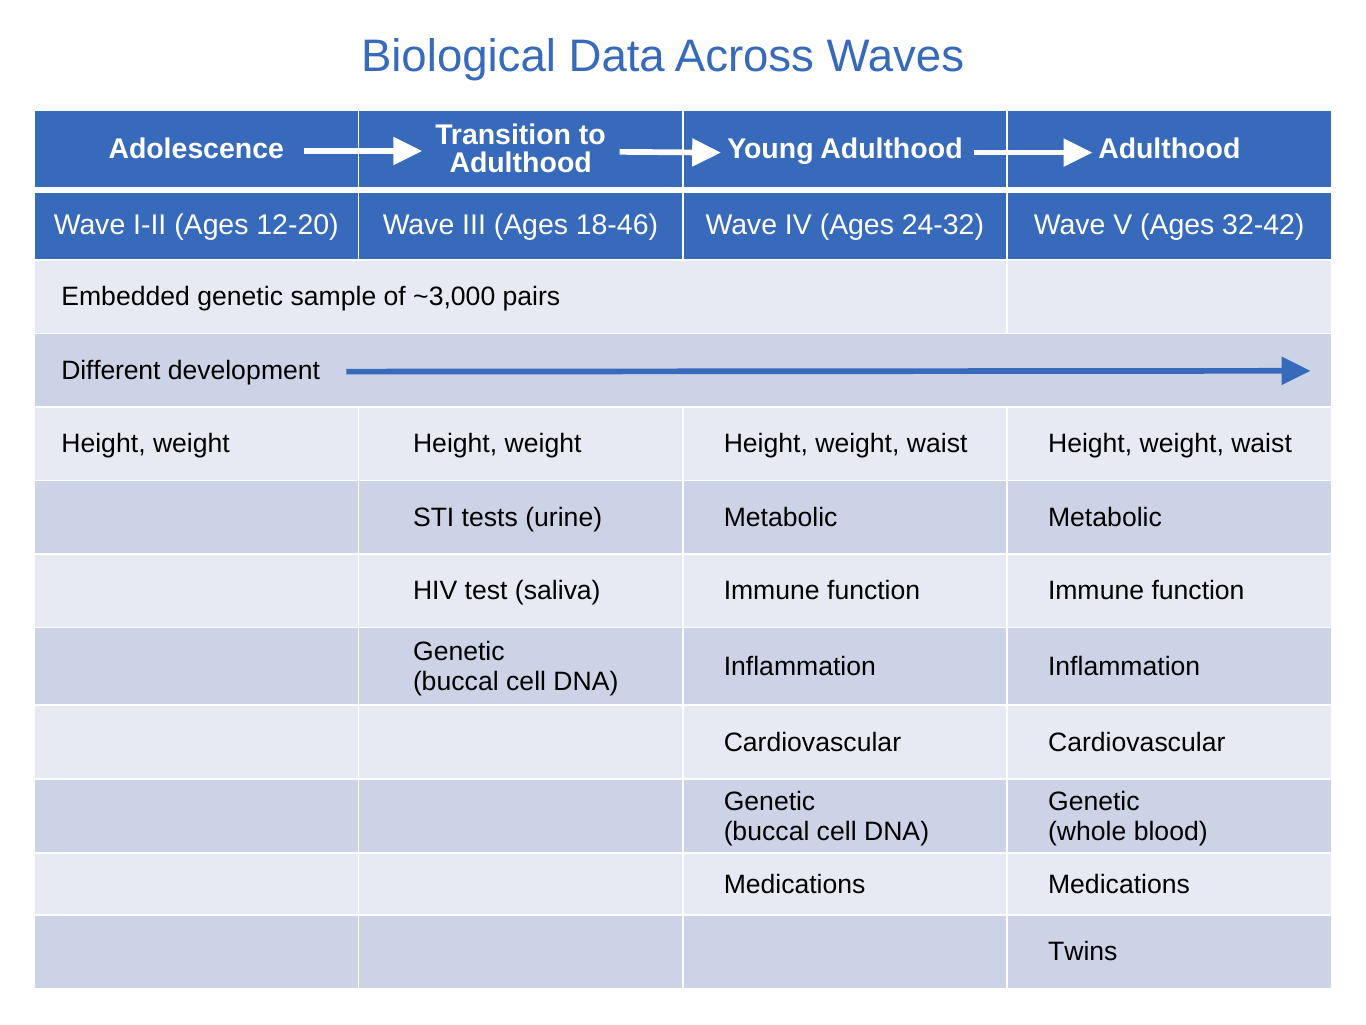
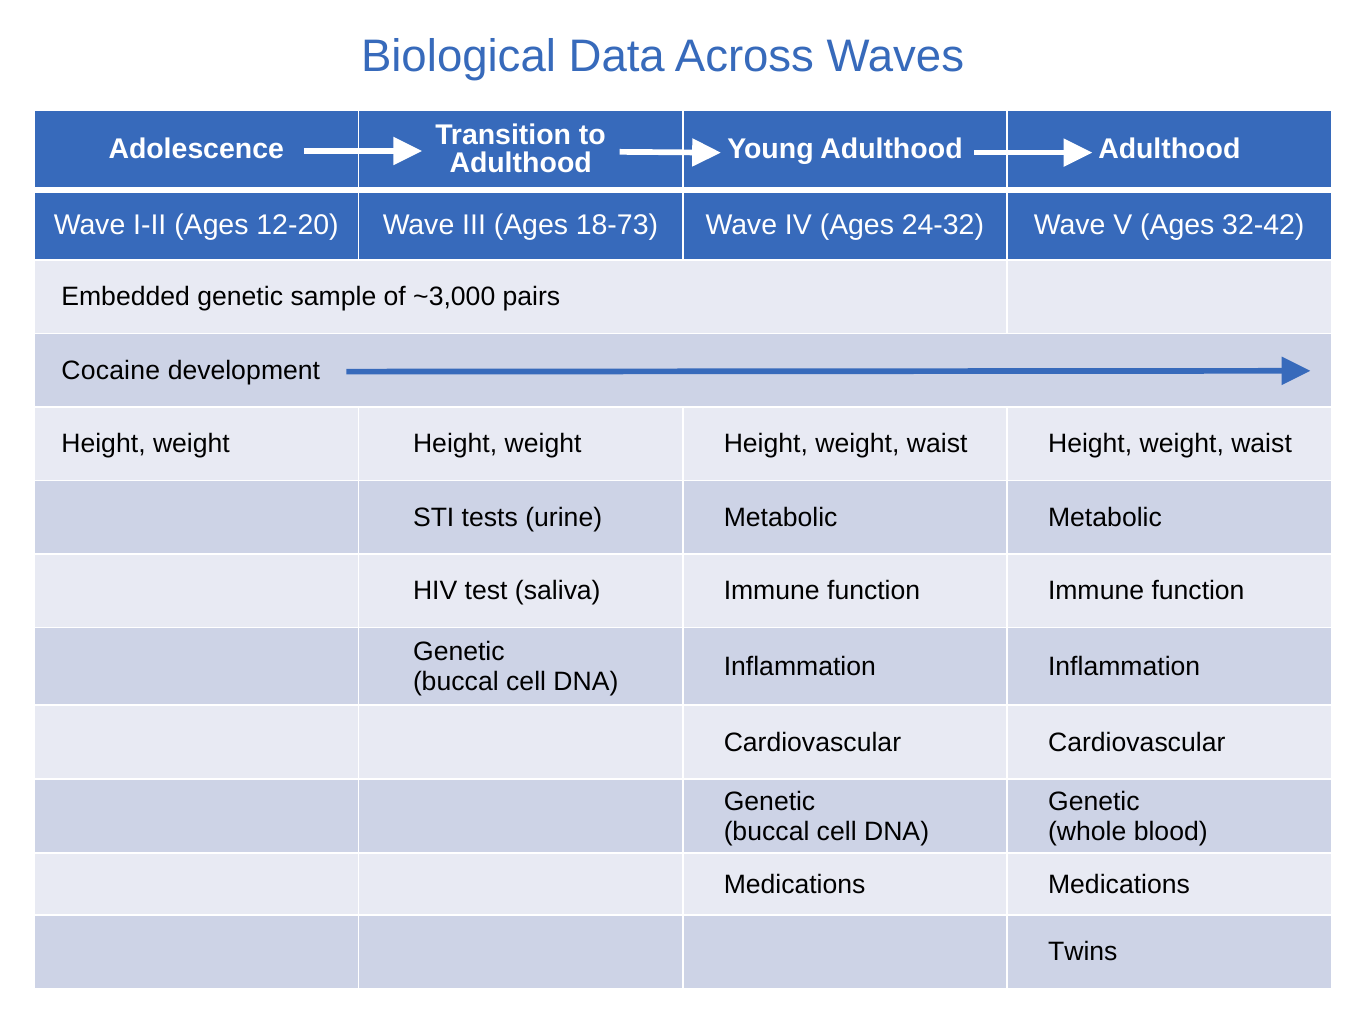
18-46: 18-46 -> 18-73 (617, 225)
Different: Different -> Cocaine (111, 370)
